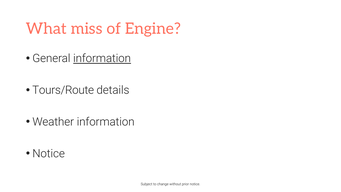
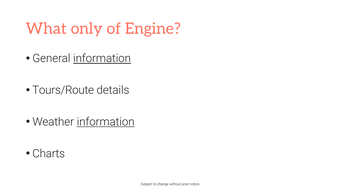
miss: miss -> only (87, 29)
information underline: none -> present (106, 122)
Notice: Notice -> Charts (49, 153)
